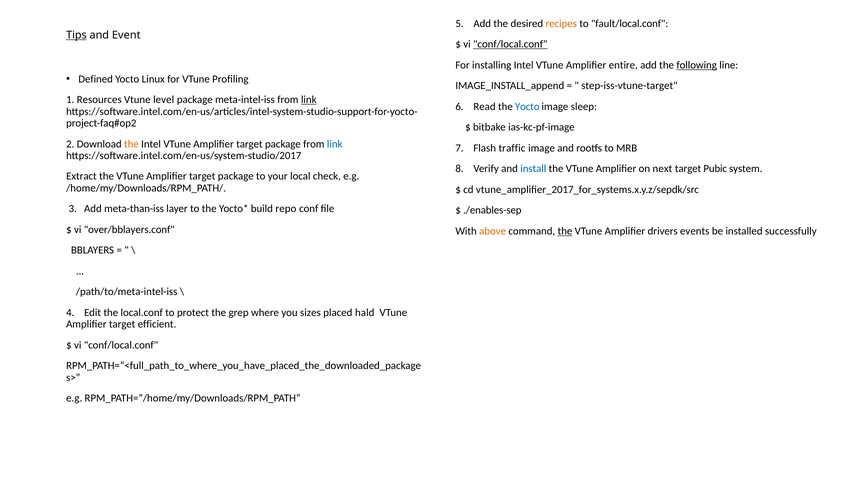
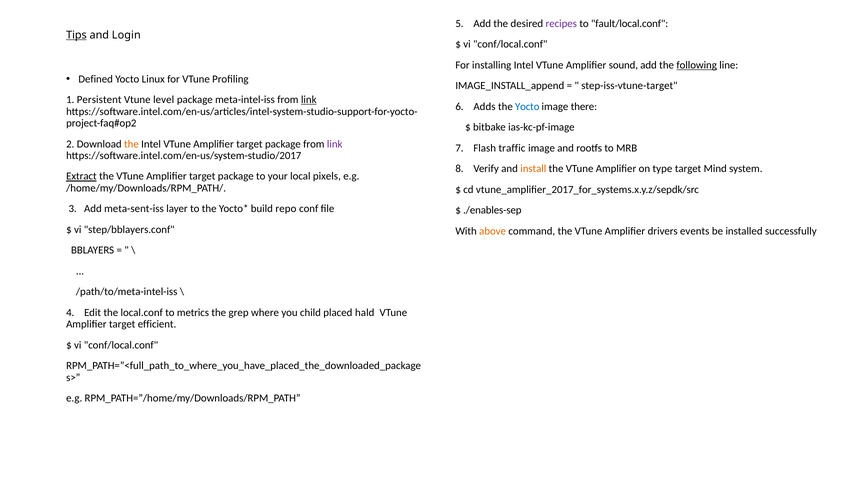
recipes colour: orange -> purple (561, 24)
Event: Event -> Login (126, 35)
conf/local.conf underline: present -> none (510, 44)
entire: entire -> sound (623, 65)
Resources: Resources -> Persistent (99, 100)
Read: Read -> Adds (484, 107)
sleep: sleep -> there (584, 107)
link colour: blue -> purple (335, 144)
install colour: blue -> orange (533, 169)
next: next -> type (662, 169)
Pubic: Pubic -> Mind (715, 169)
Extract underline: none -> present (81, 176)
check: check -> pixels (327, 176)
meta-than-iss: meta-than-iss -> meta-sent-iss (134, 209)
over/bblayers.conf: over/bblayers.conf -> step/bblayers.conf (129, 230)
the underline: present -> none (565, 231)
protect: protect -> metrics (193, 313)
sizes: sizes -> child (310, 313)
